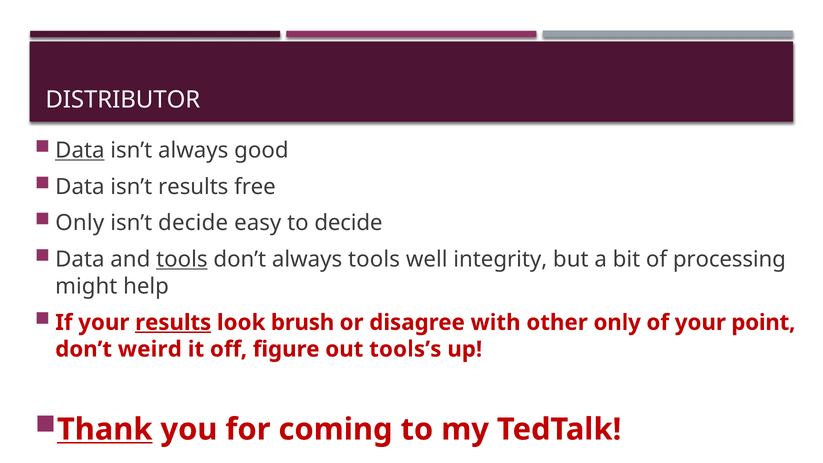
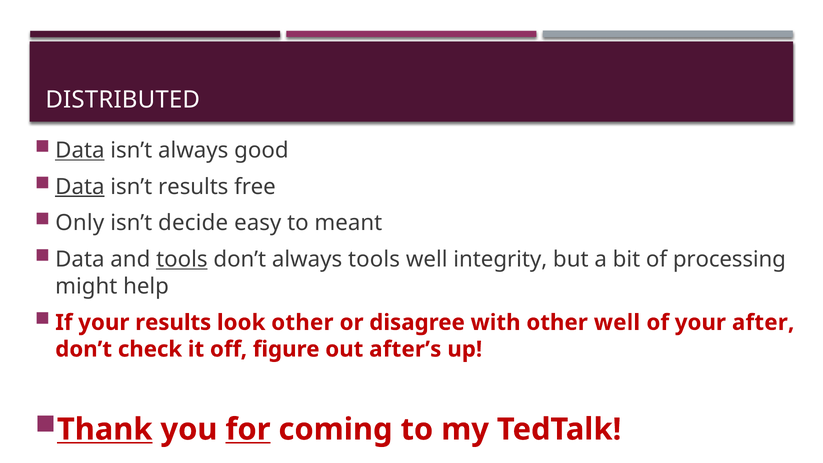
DISTRIBUTOR: DISTRIBUTOR -> DISTRIBUTED (123, 100)
Data underline: none -> present (80, 187)
to decide: decide -> meant (348, 223)
results underline: present -> none (173, 322)
look brush: brush -> other (302, 322)
other only: only -> well (617, 322)
point: point -> after (763, 322)
weird: weird -> check (150, 349)
tools’s: tools’s -> after’s (405, 349)
for underline: none -> present (248, 429)
